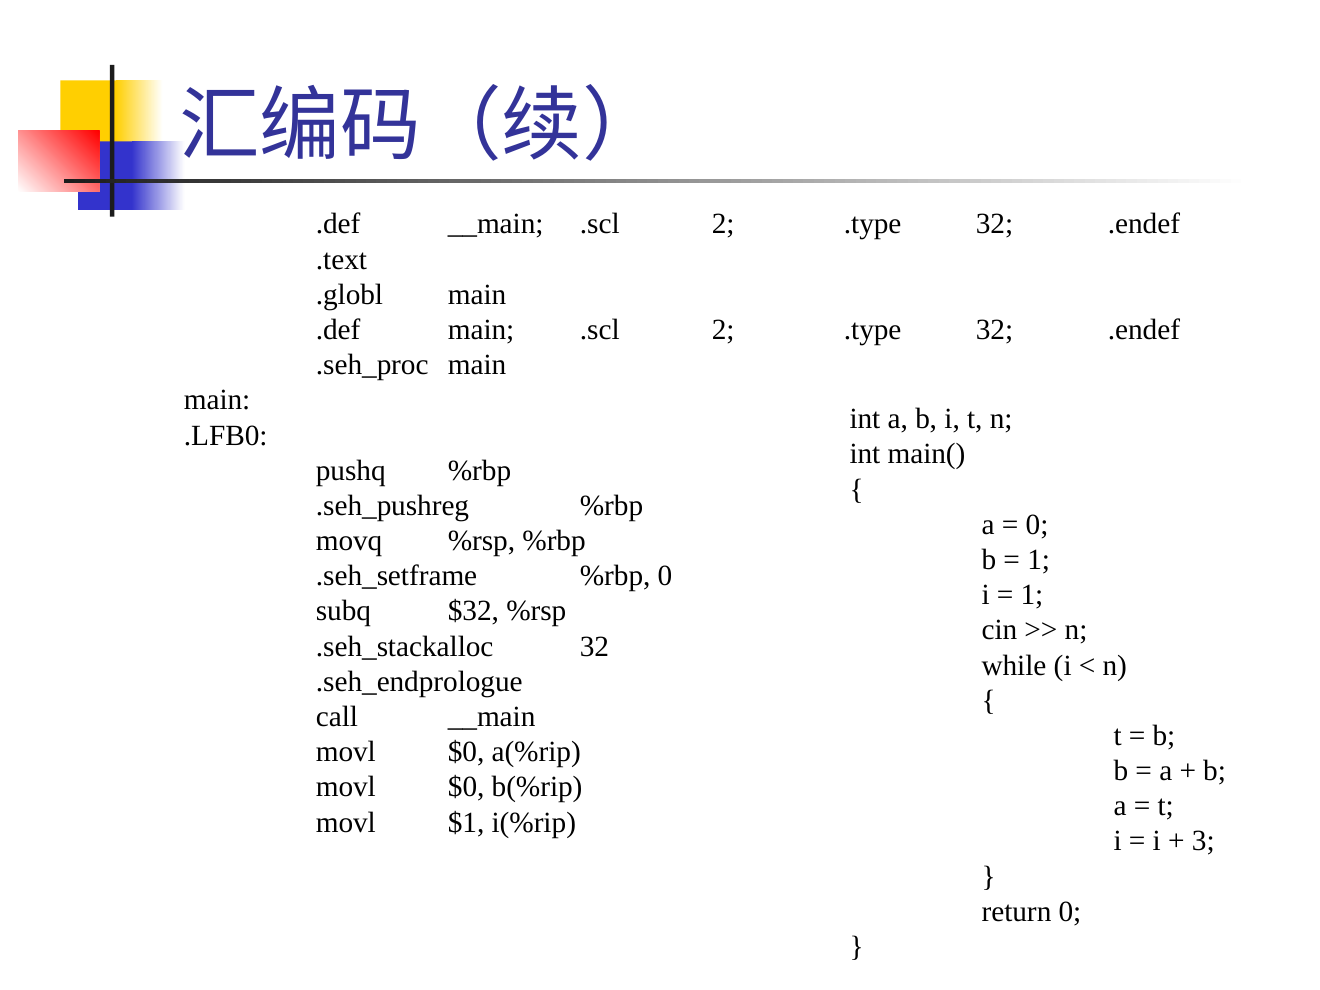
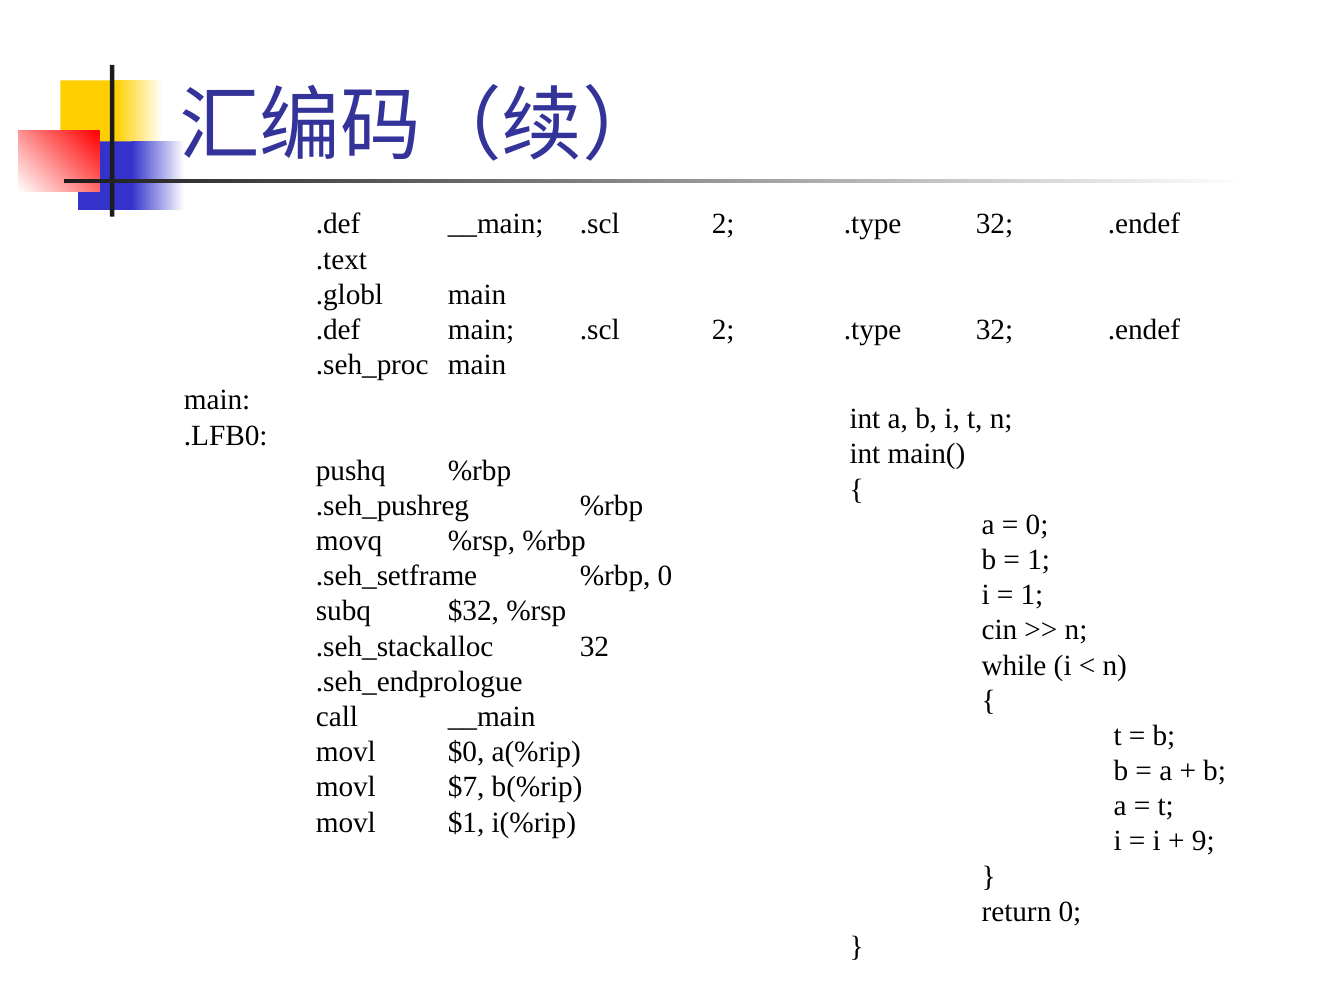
$0: $0 -> $7 (466, 787)
3: 3 -> 9 (1203, 841)
